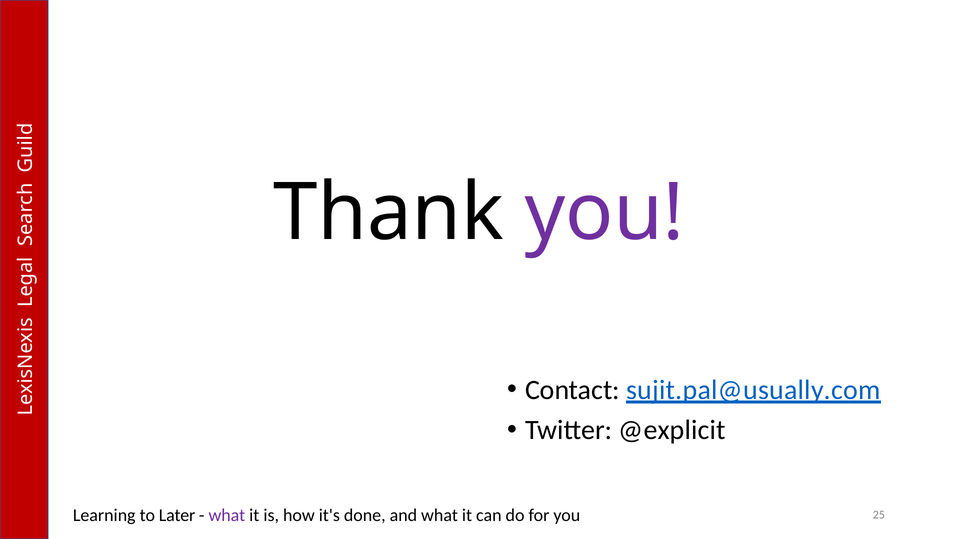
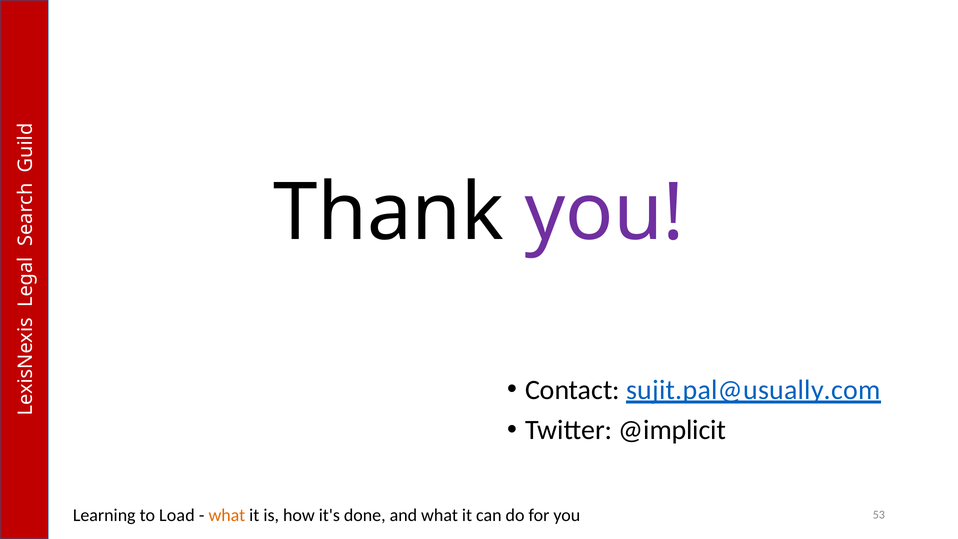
@explicit: @explicit -> @implicit (672, 430)
Later: Later -> Load (177, 515)
what colour: purple -> orange (227, 515)
25: 25 -> 53 (879, 514)
